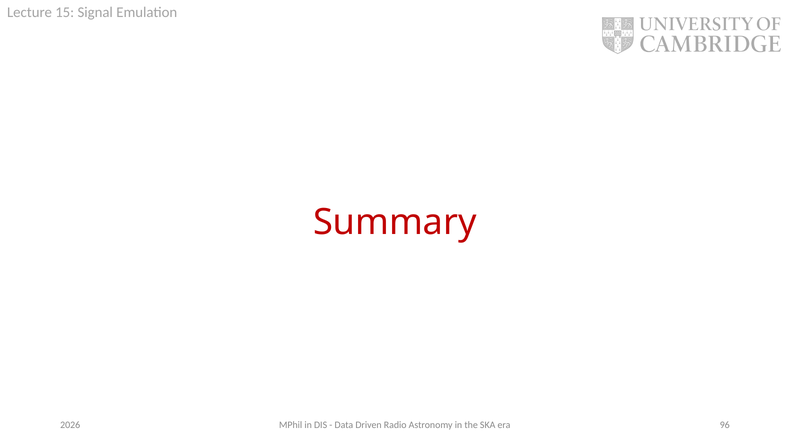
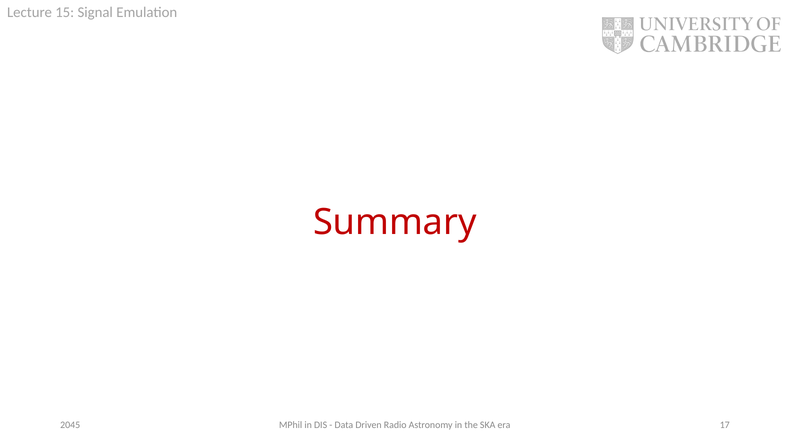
96: 96 -> 17 (725, 424)
2026: 2026 -> 2045 (70, 424)
